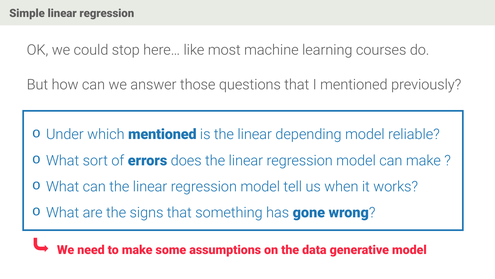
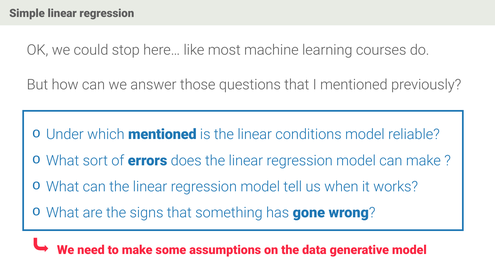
depending: depending -> conditions (308, 134)
